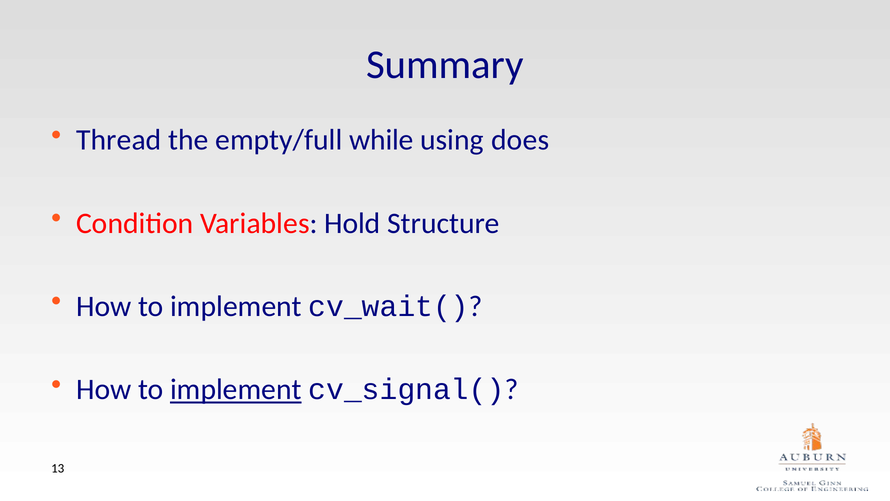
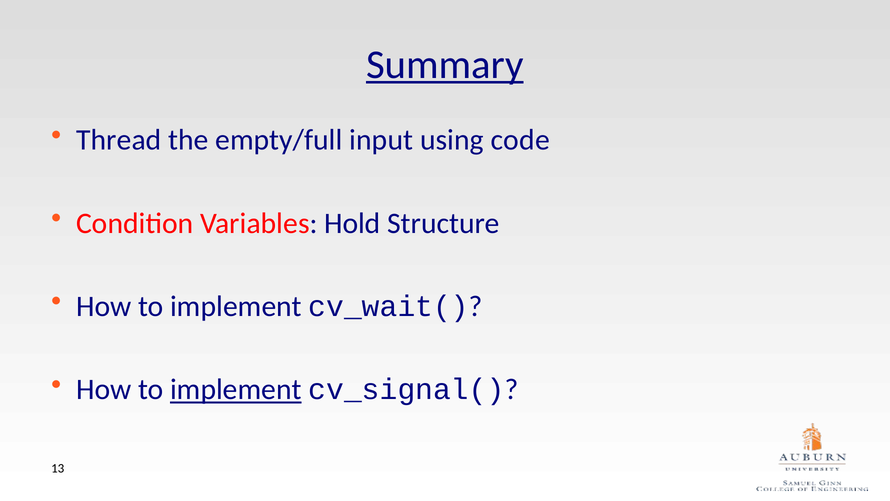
Summary underline: none -> present (445, 65)
while: while -> input (381, 140)
does: does -> code (520, 140)
